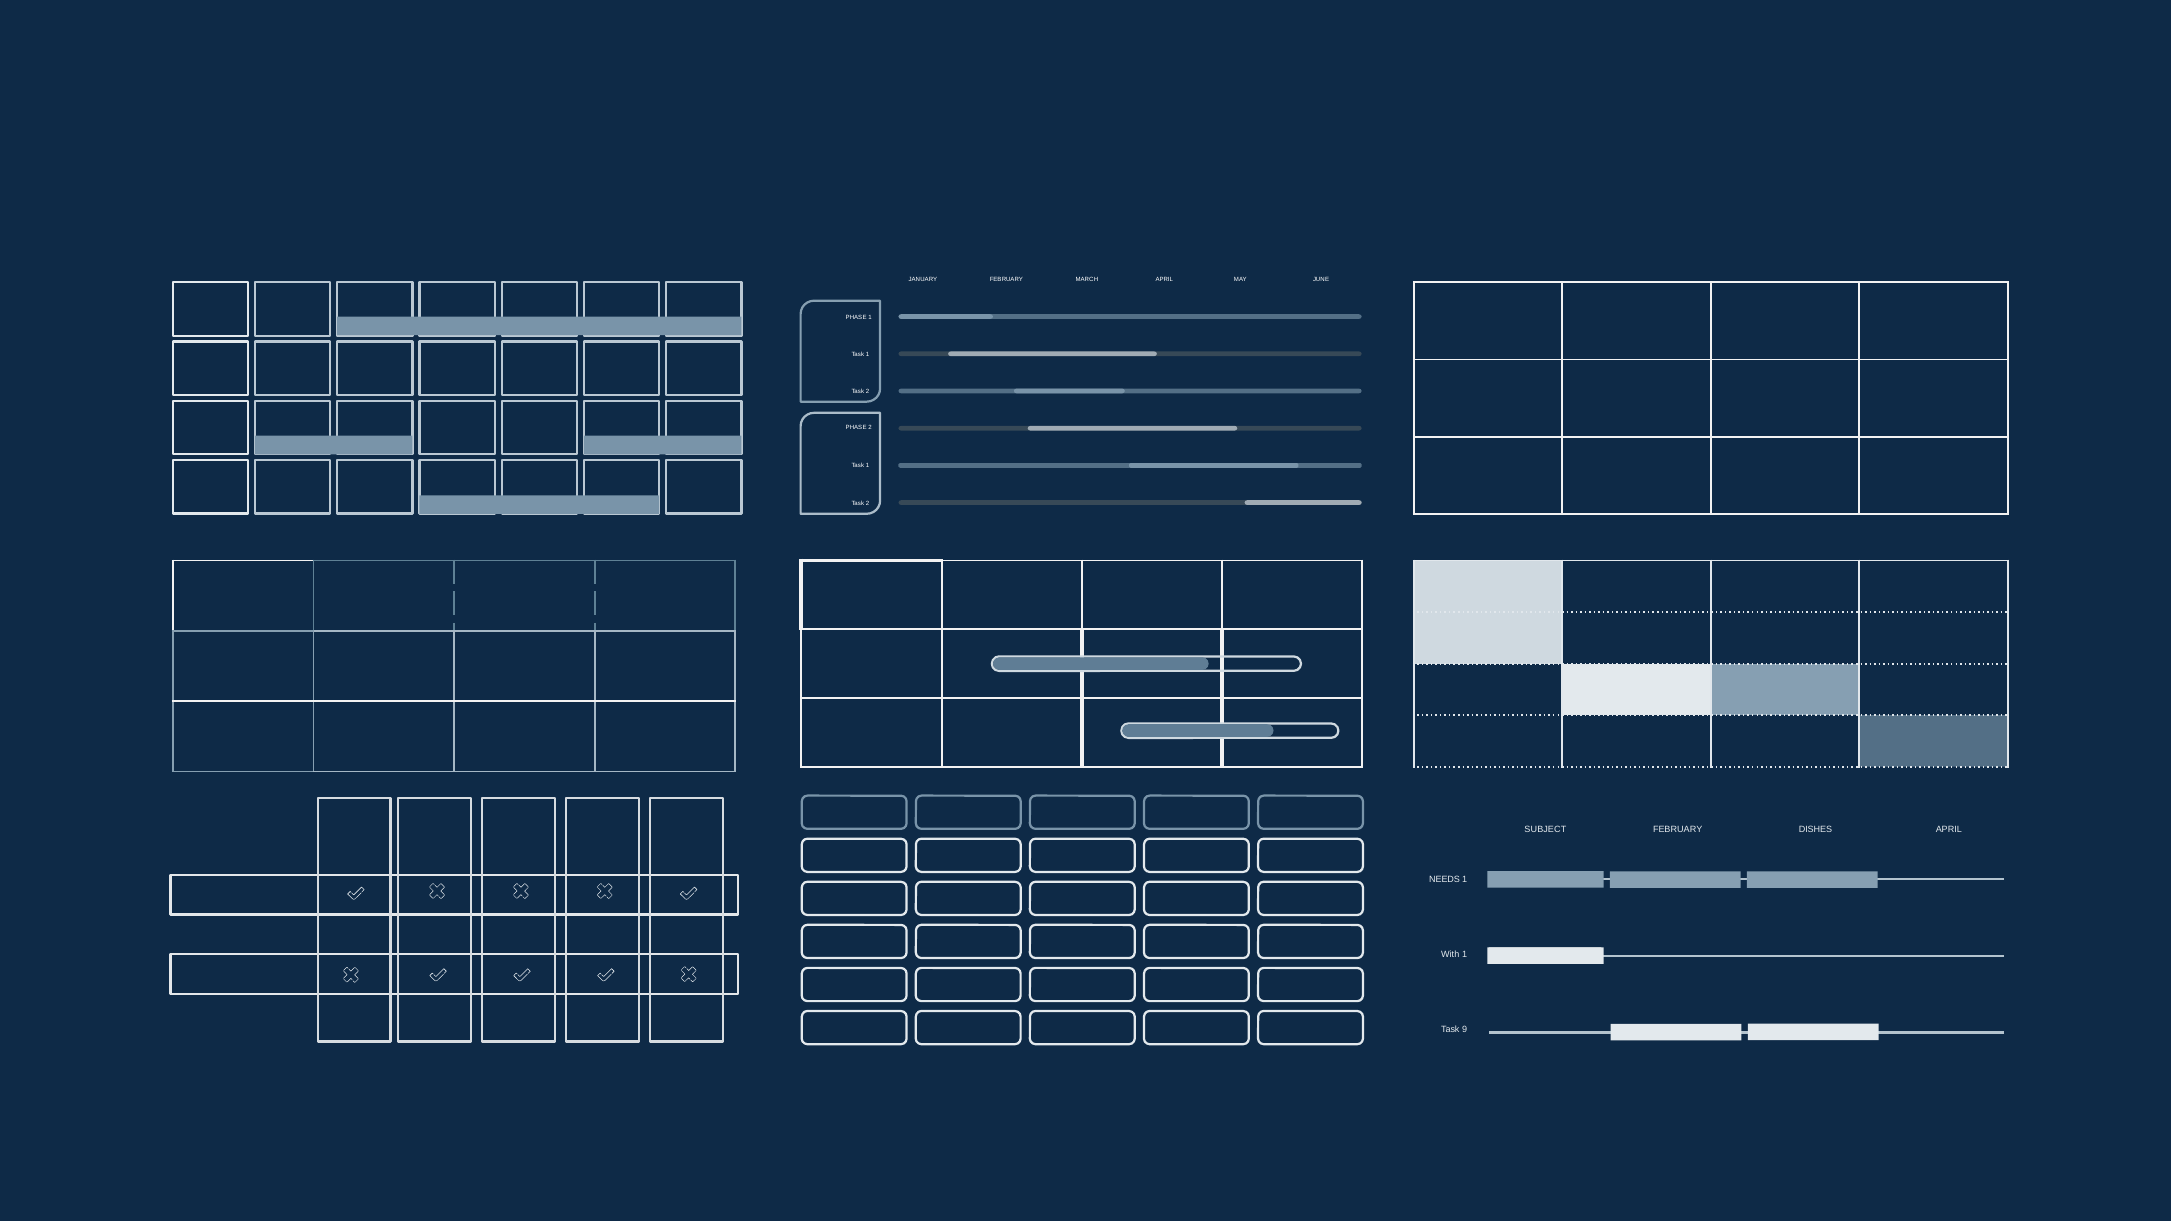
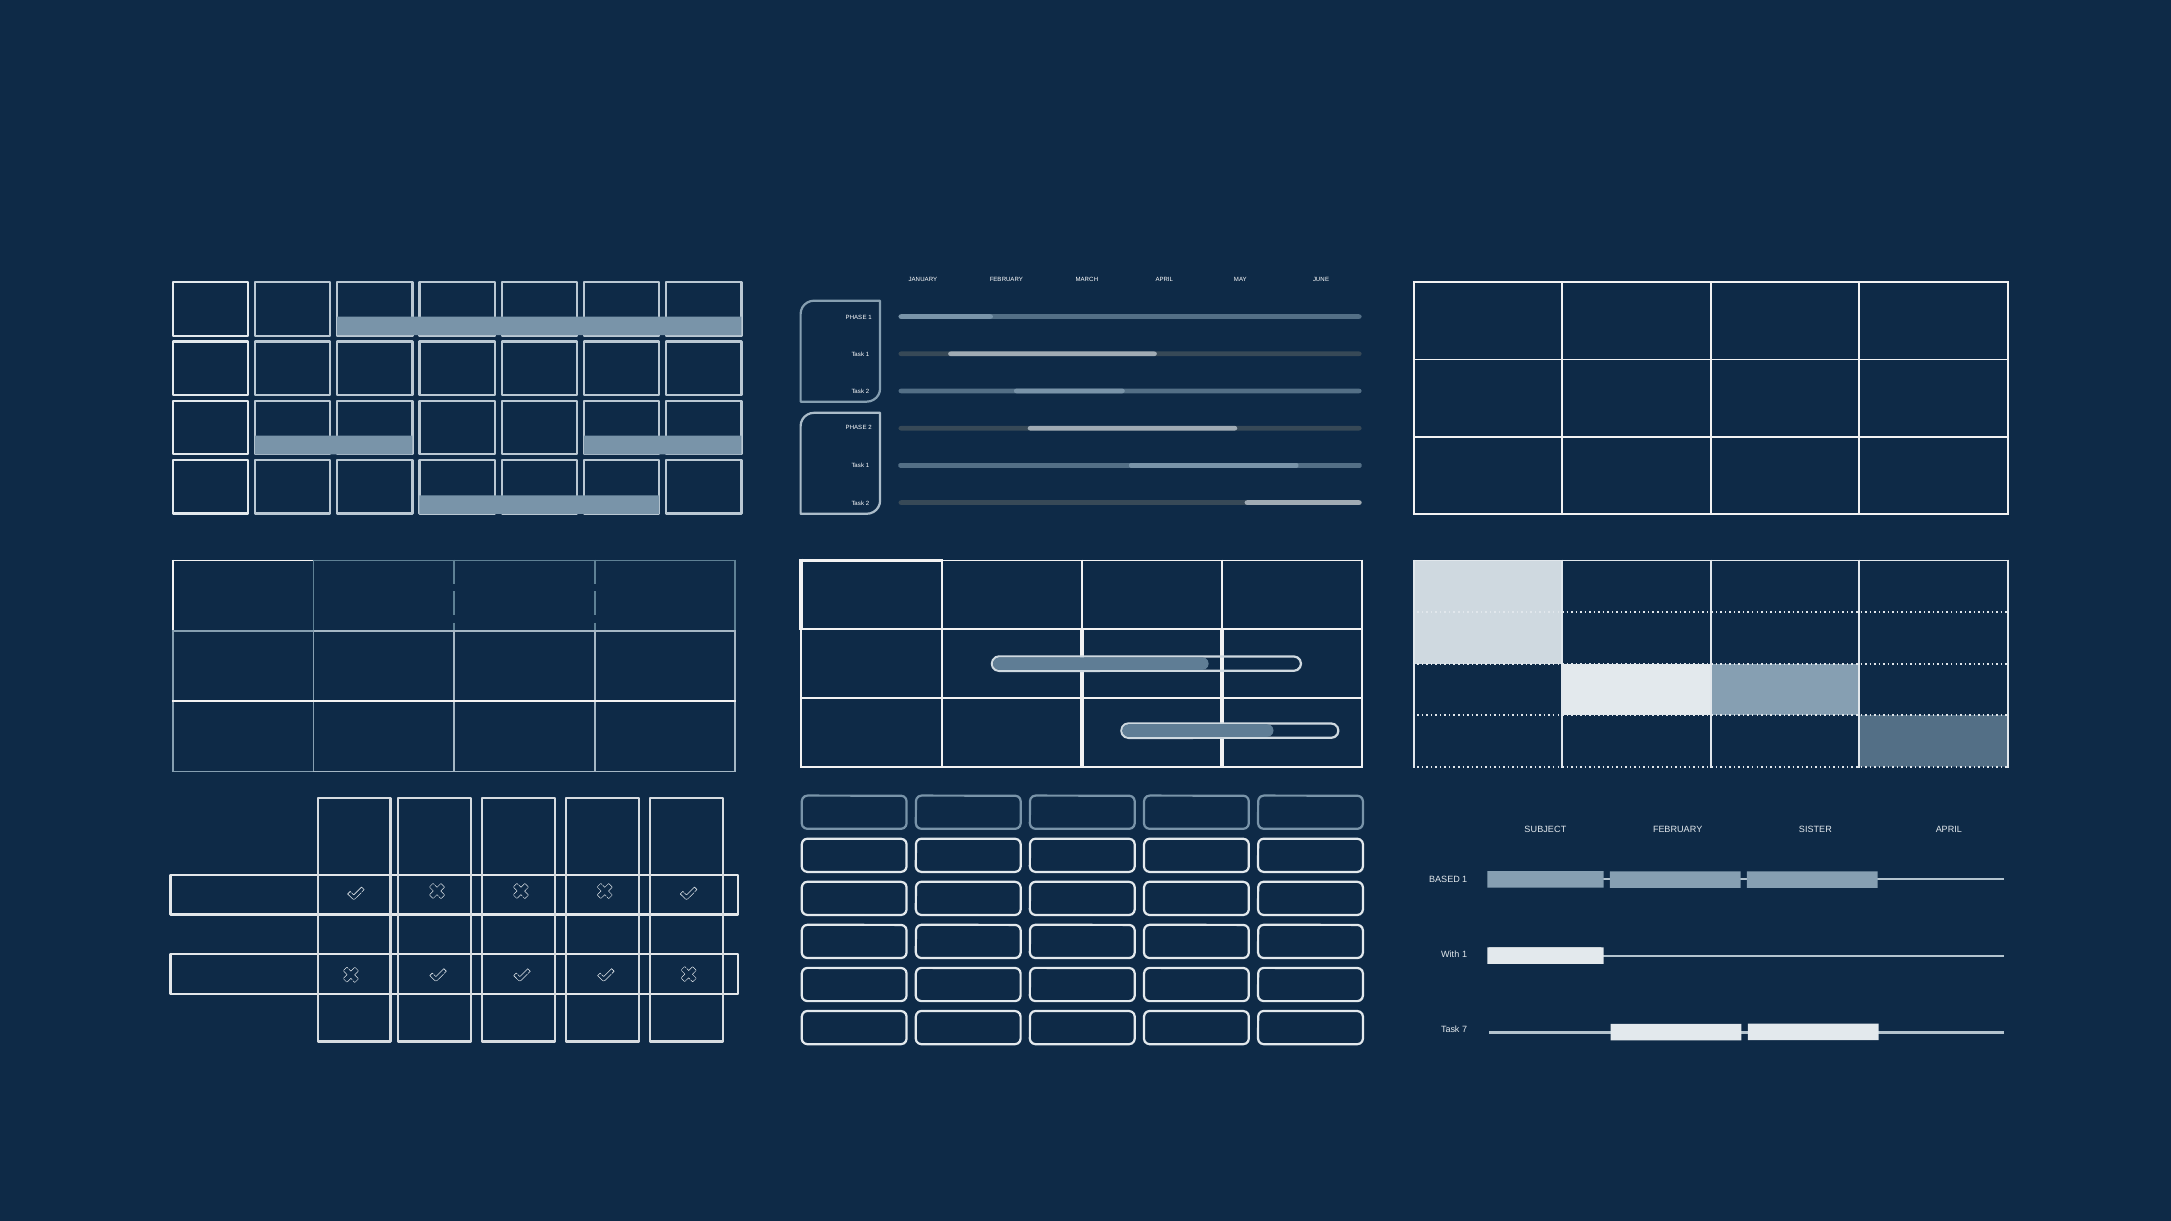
DISHES: DISHES -> SISTER (1815, 830)
NEEDS: NEEDS -> BASED (1445, 880)
9: 9 -> 7 (1465, 1030)
